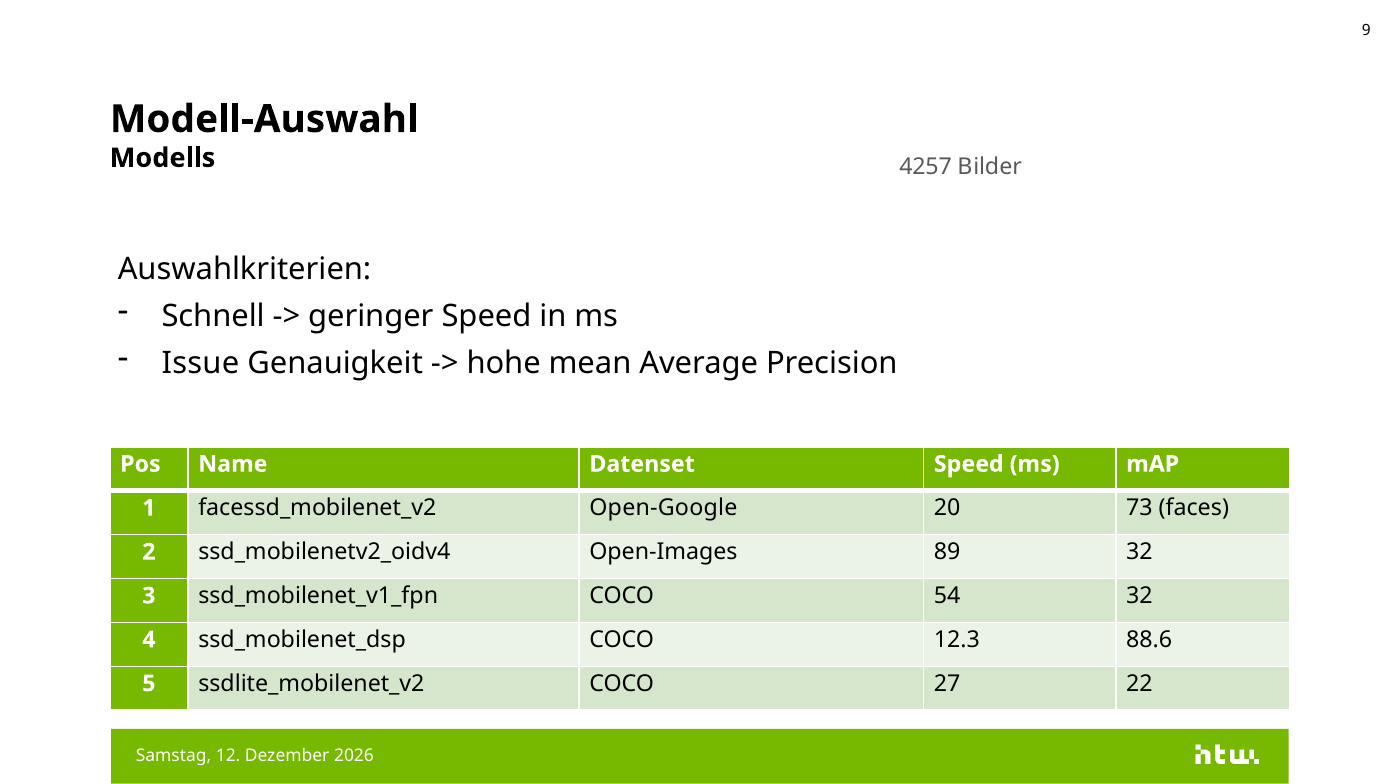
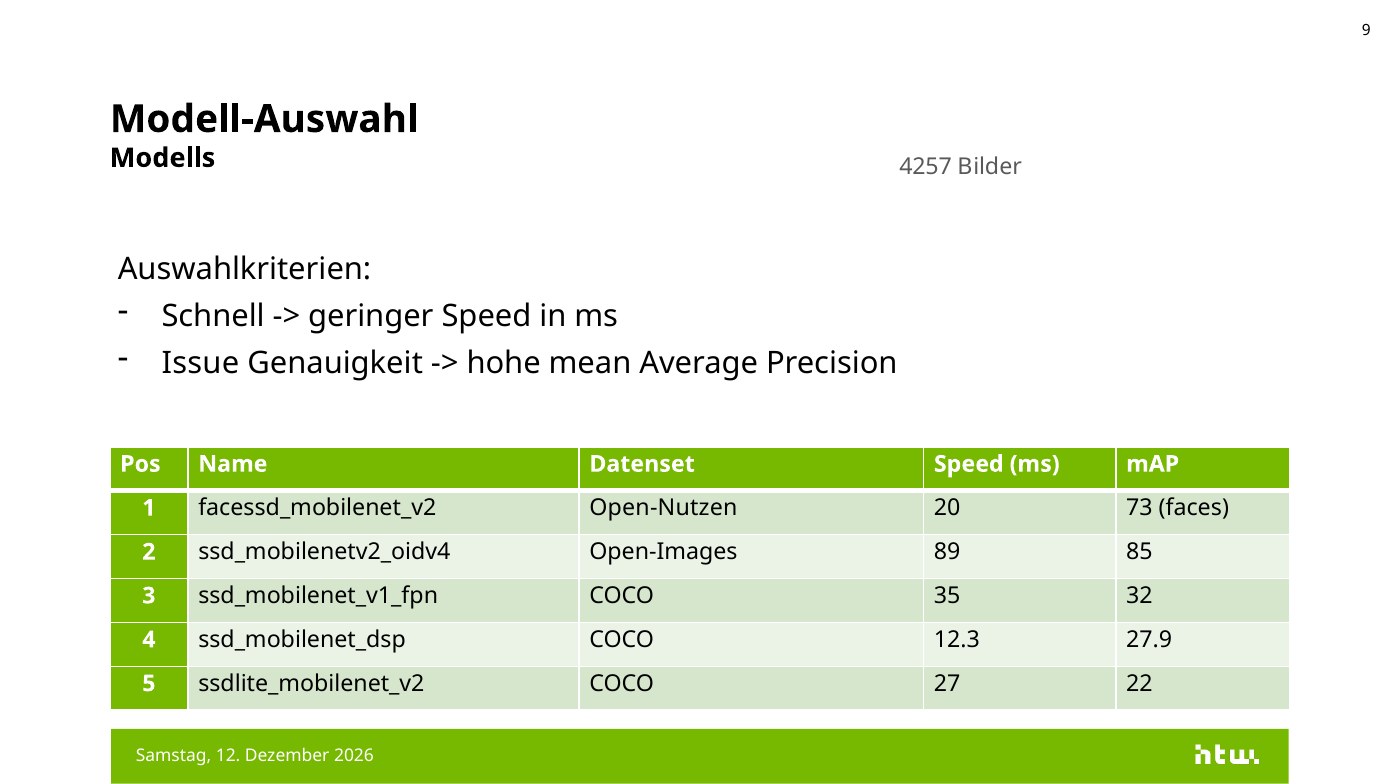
Open-Google: Open-Google -> Open-Nutzen (663, 508)
89 32: 32 -> 85 (1139, 552)
54: 54 -> 35 (947, 596)
88.6: 88.6 -> 27.9 (1149, 640)
